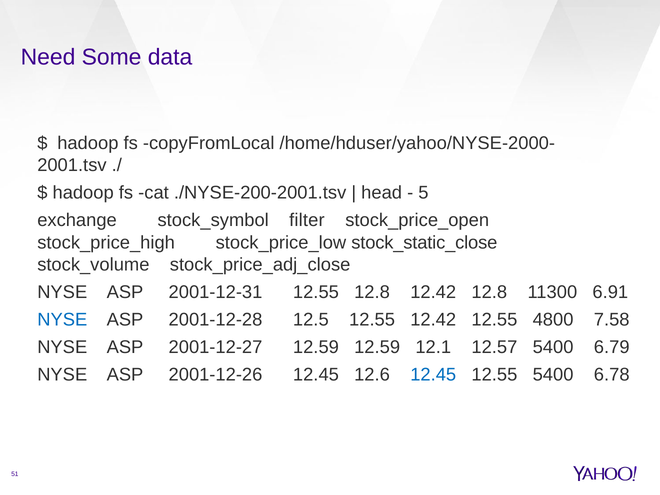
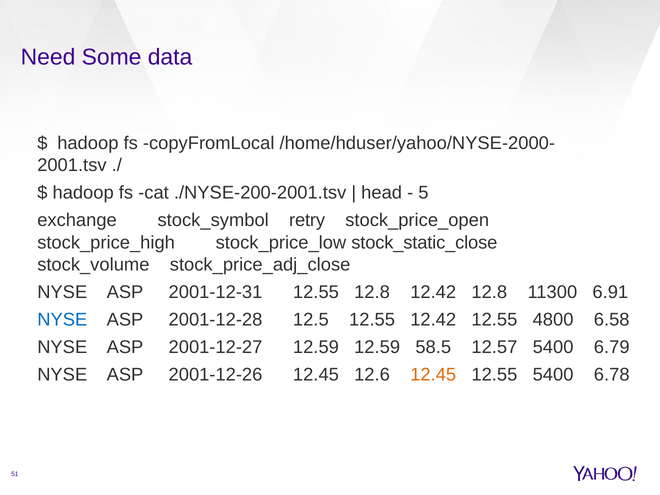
filter: filter -> retry (307, 220)
7.58: 7.58 -> 6.58 (612, 320)
12.1: 12.1 -> 58.5 (433, 347)
12.45 colour: blue -> orange (433, 375)
